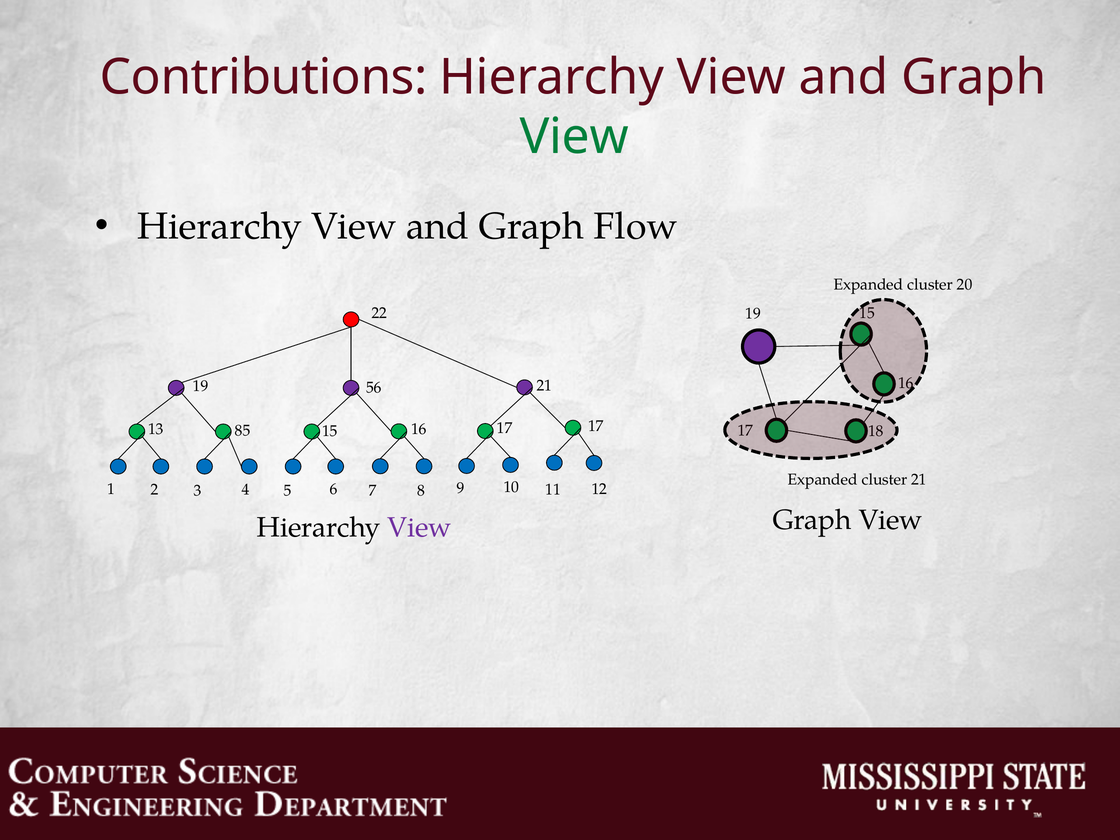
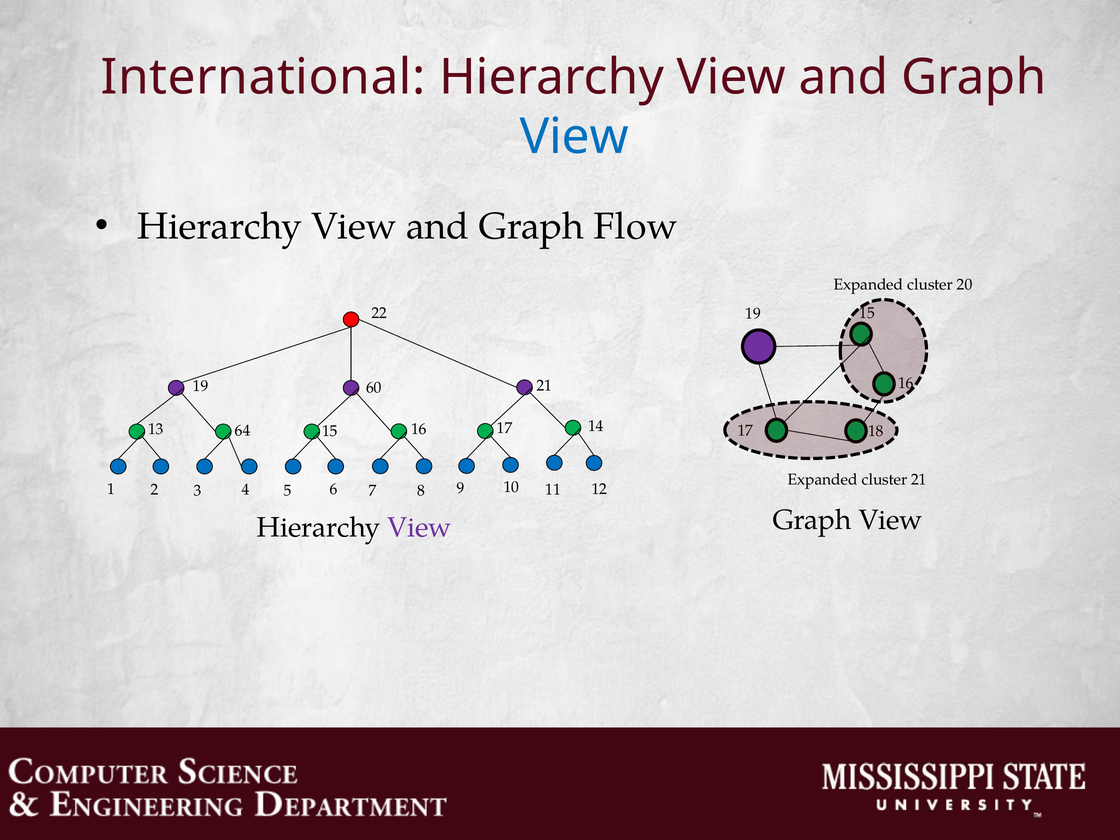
Contributions: Contributions -> International (263, 77)
View colour: green -> blue (574, 137)
56: 56 -> 60 (374, 388)
85: 85 -> 64 (243, 431)
17: 17 -> 14 (596, 426)
